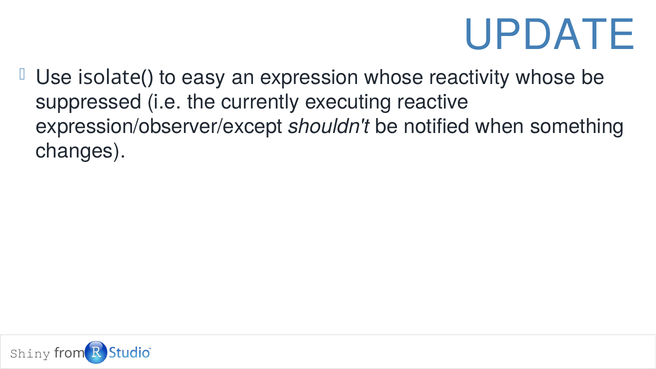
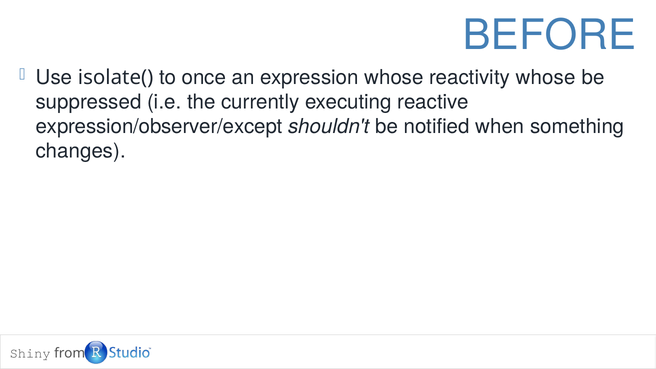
UPDATE: UPDATE -> BEFORE (549, 35)
easy: easy -> once (204, 77)
